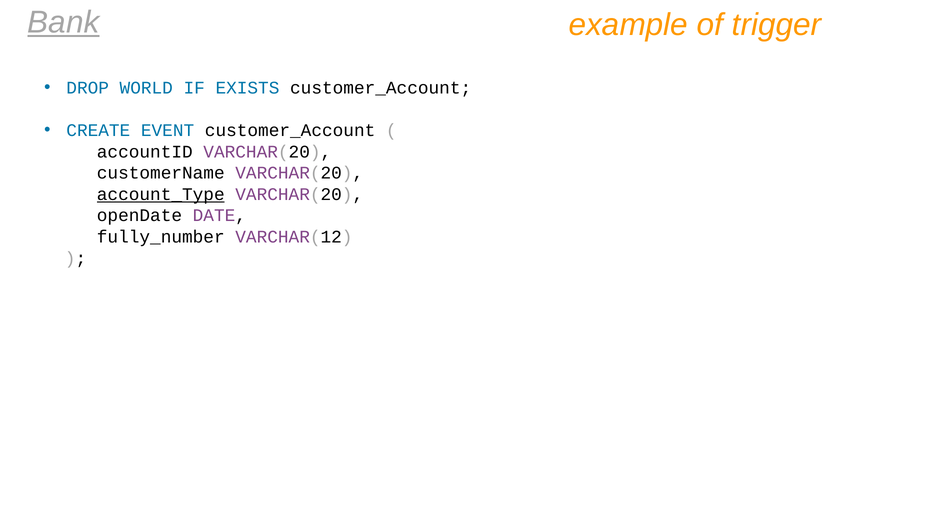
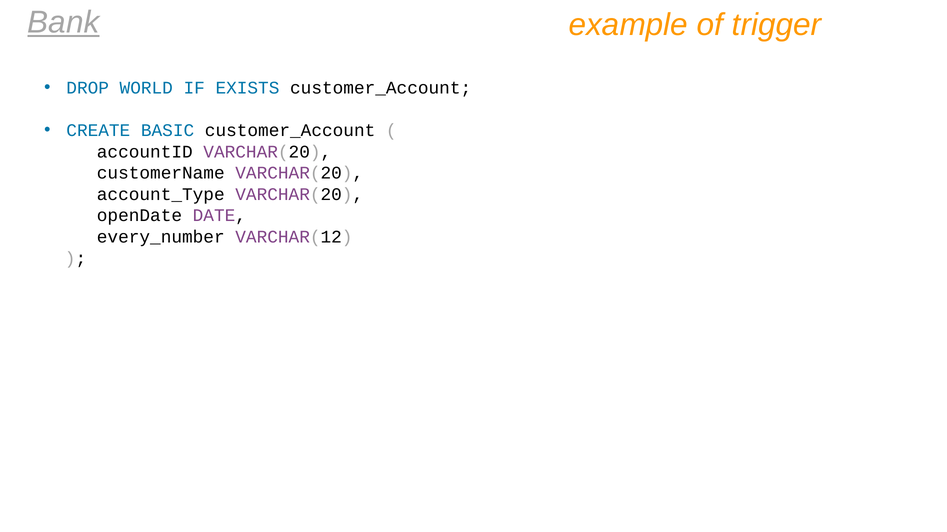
EVENT: EVENT -> BASIC (168, 131)
account_Type underline: present -> none (161, 195)
fully_number: fully_number -> every_number (161, 237)
